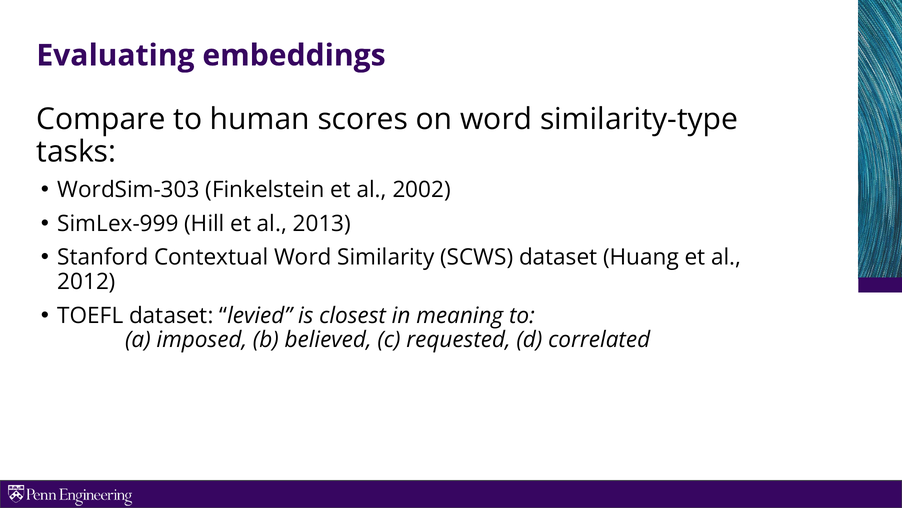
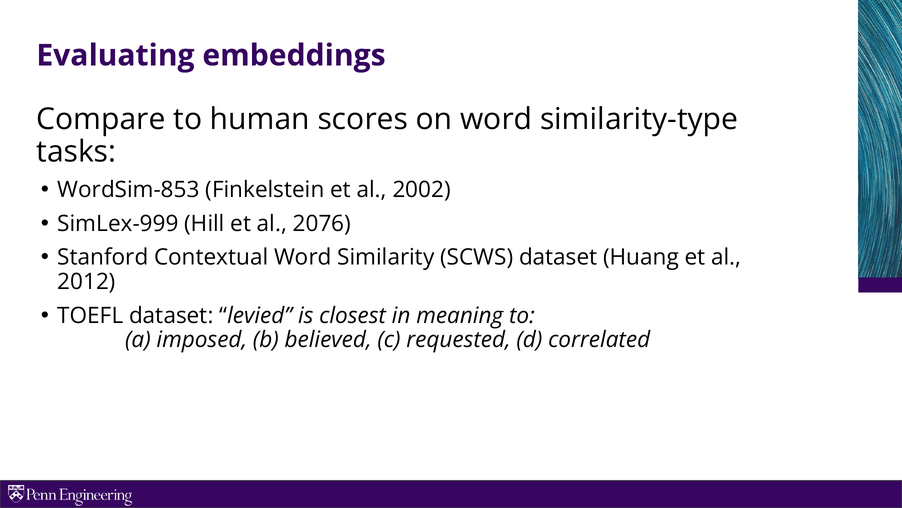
WordSim-303: WordSim-303 -> WordSim-853 (129, 190)
2013: 2013 -> 2076 (322, 223)
